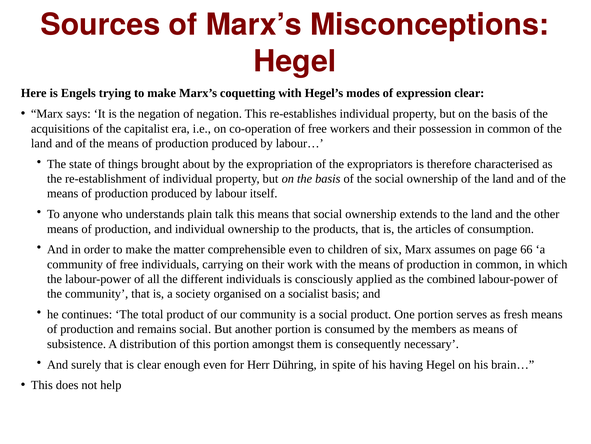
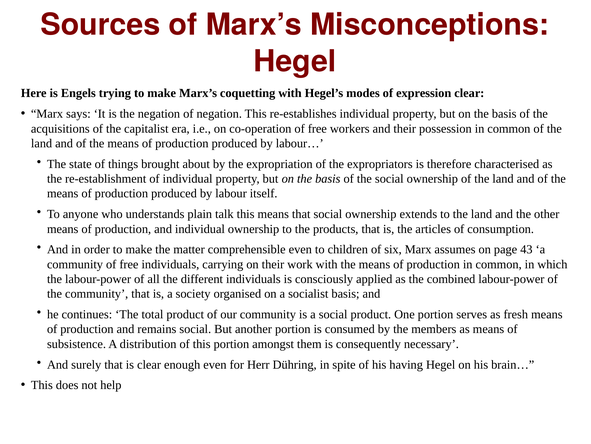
66: 66 -> 43 (526, 249)
